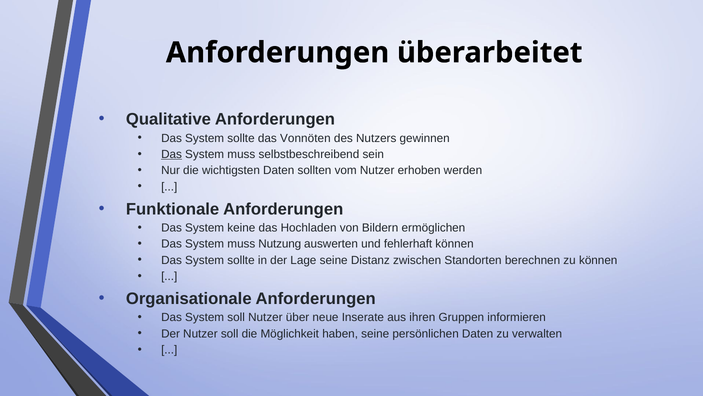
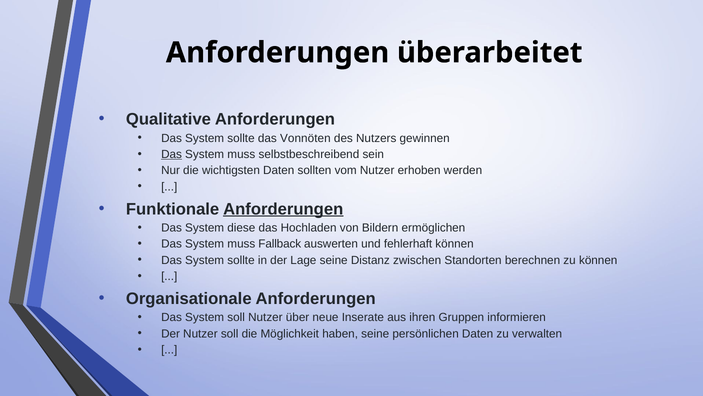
Anforderungen underline: none -> present (283, 209)
keine: keine -> diese (241, 228)
Nutzung: Nutzung -> Fallback (280, 244)
